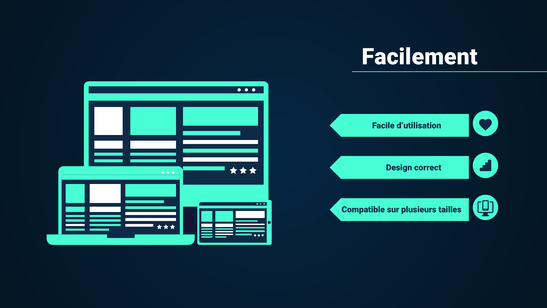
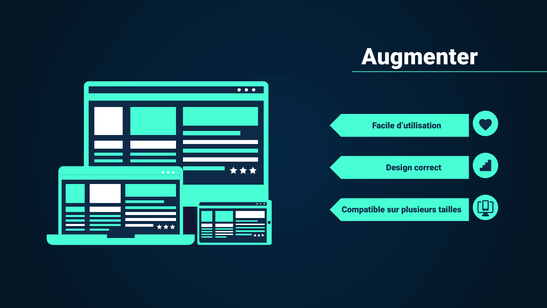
Facilement: Facilement -> Augmenter (420, 57)
